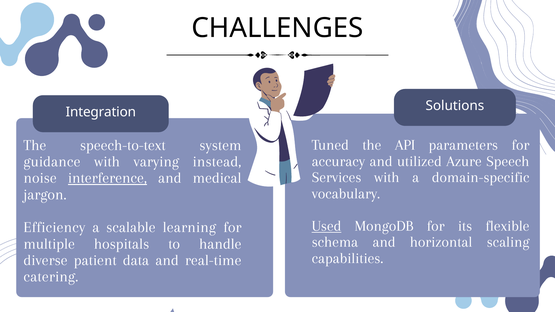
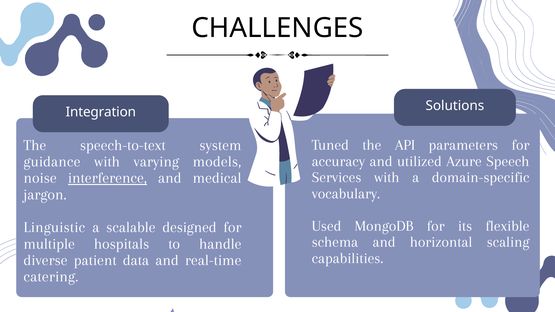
instead: instead -> models (217, 161)
Used underline: present -> none (327, 226)
Efficiency: Efficiency -> Linguistic (54, 227)
learning: learning -> designed (190, 227)
